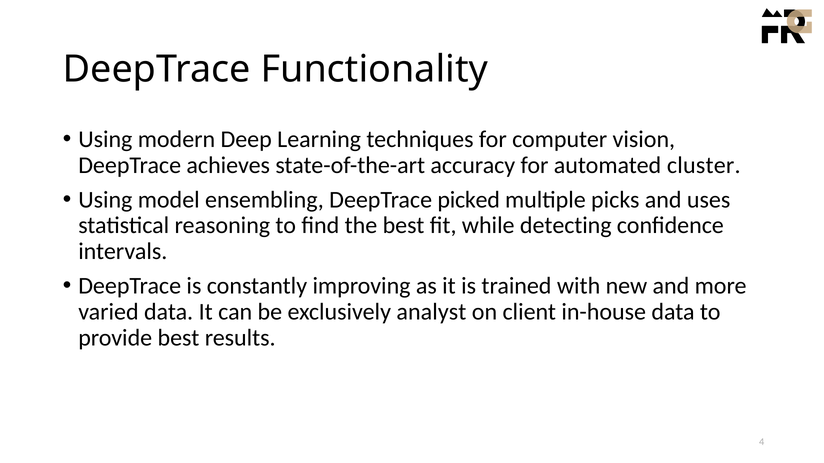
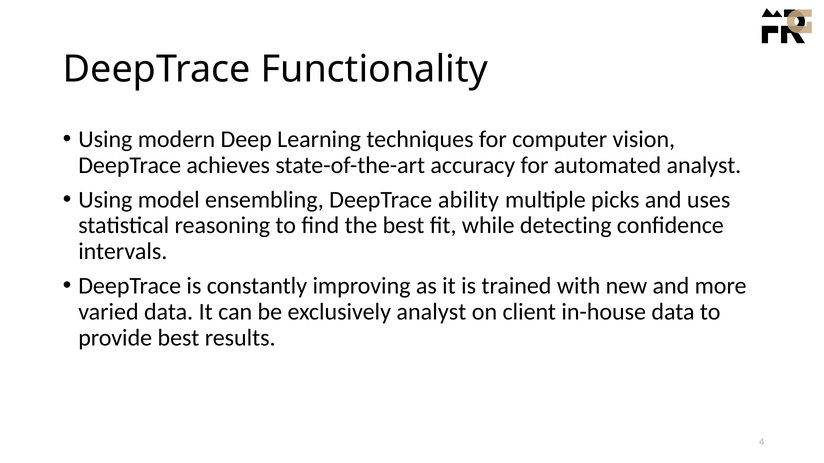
automated cluster: cluster -> analyst (704, 165)
picked: picked -> ability (468, 200)
